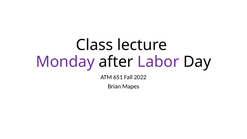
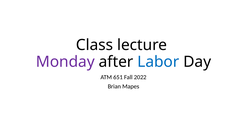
Labor colour: purple -> blue (158, 62)
